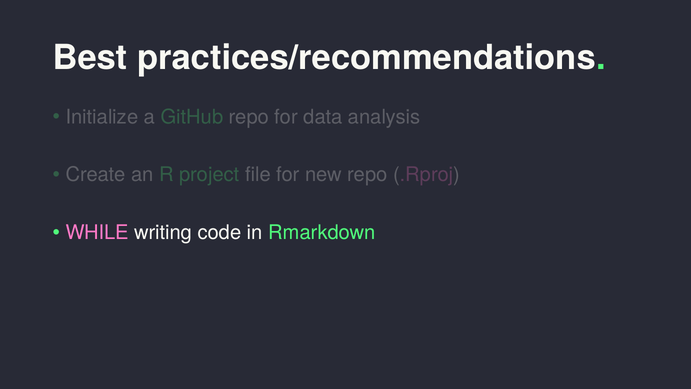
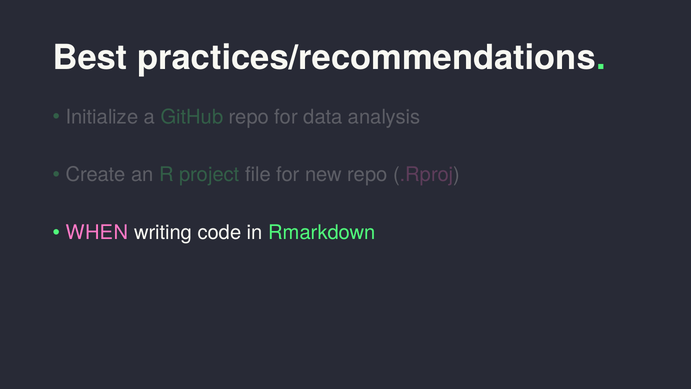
WHILE: WHILE -> WHEN (97, 232)
